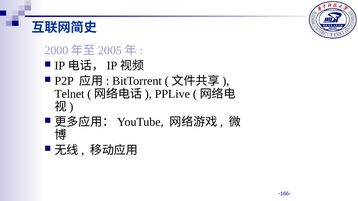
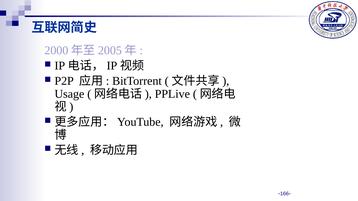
Telnet: Telnet -> Usage (69, 94)
